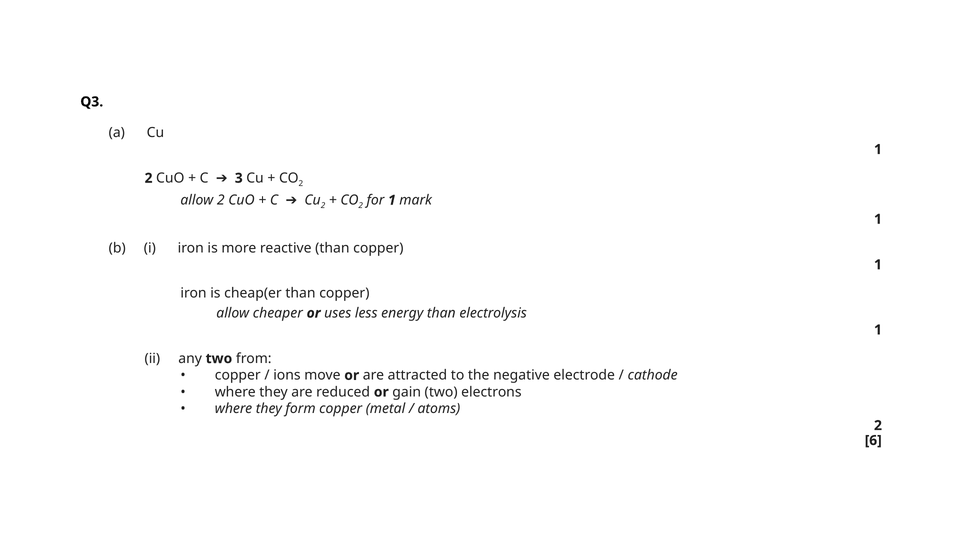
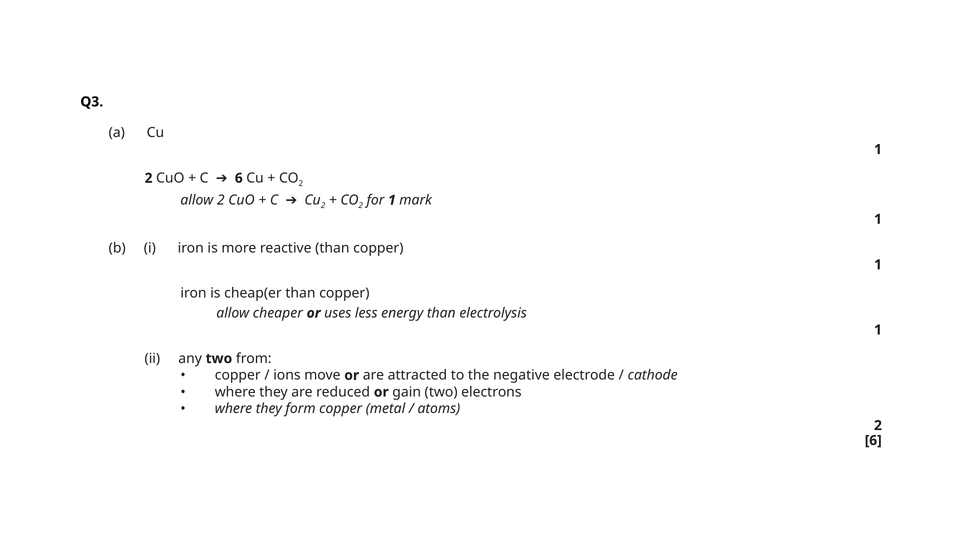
3: 3 -> 6 (239, 178)
